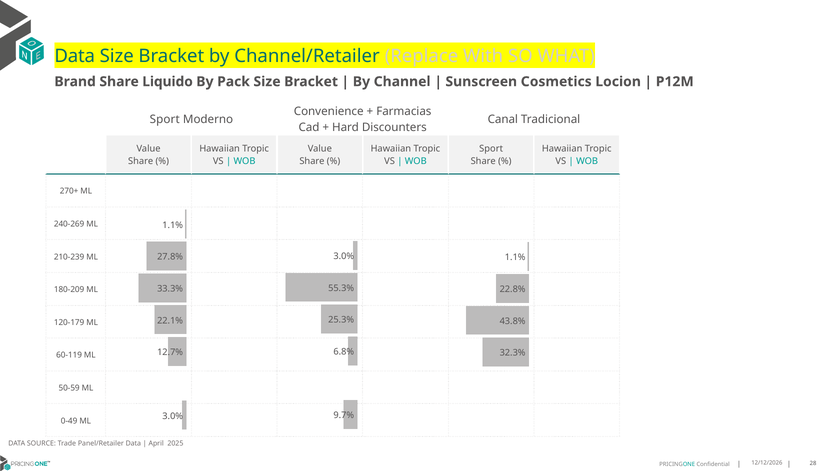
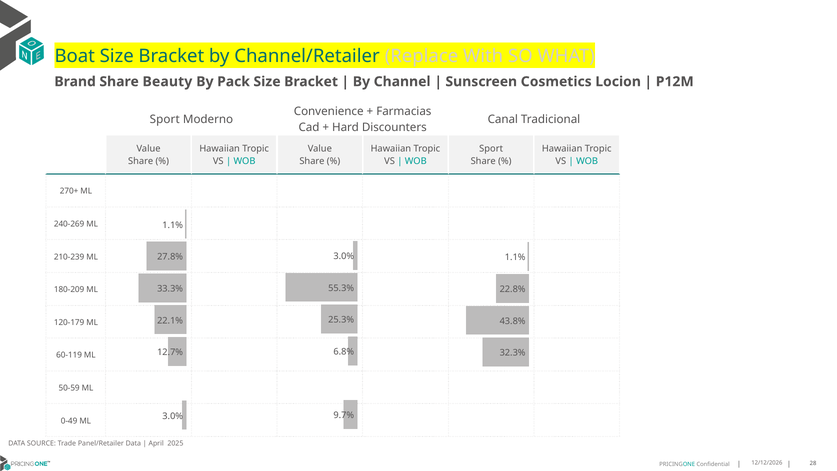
Data: Data -> Boat (75, 56)
Liquido: Liquido -> Beauty (167, 82)
